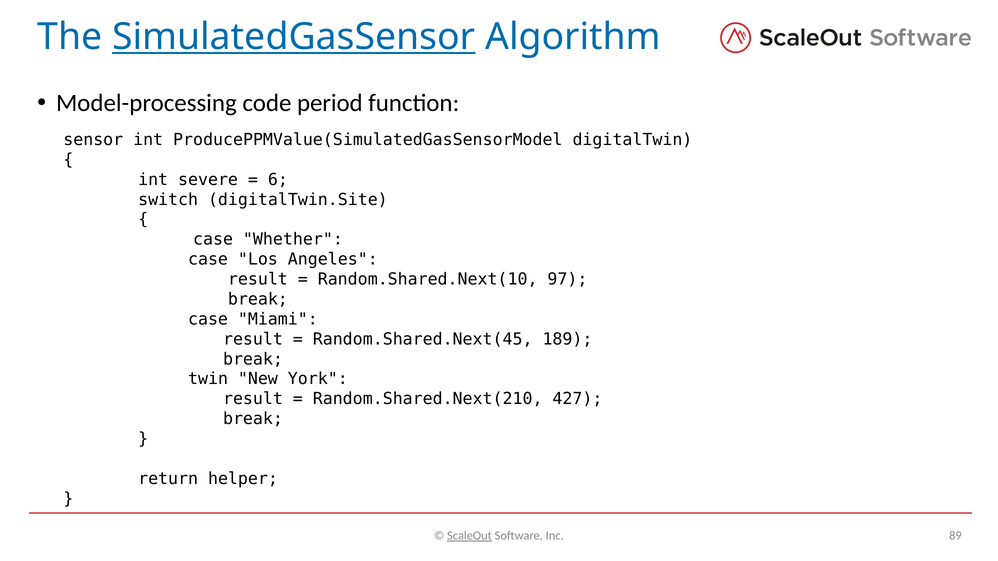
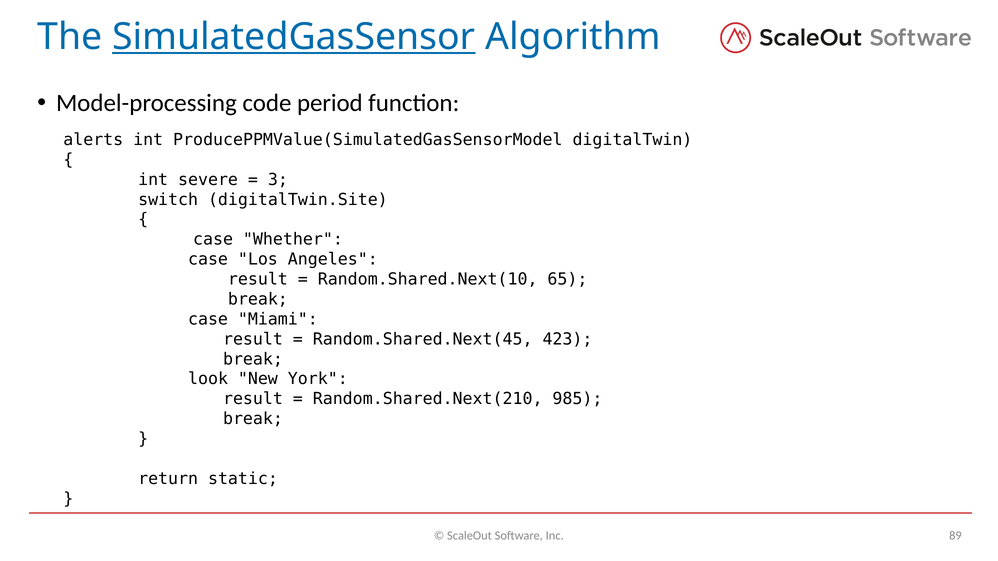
sensor: sensor -> alerts (93, 140)
6: 6 -> 3 (278, 180)
97: 97 -> 65 (567, 279)
189: 189 -> 423 (567, 339)
twin: twin -> look (208, 379)
427: 427 -> 985 (577, 399)
helper: helper -> static (243, 479)
ScaleOut underline: present -> none (470, 536)
